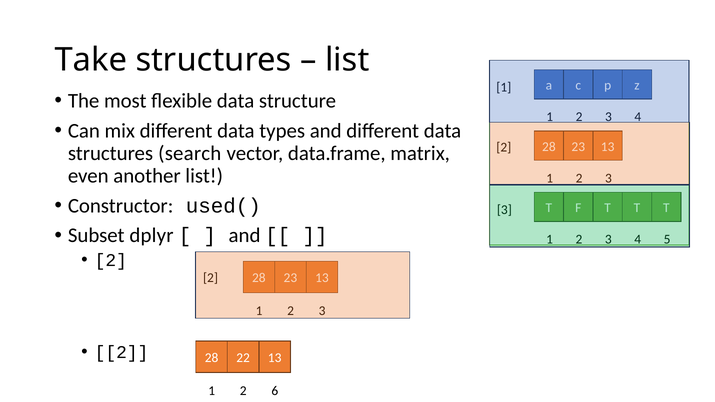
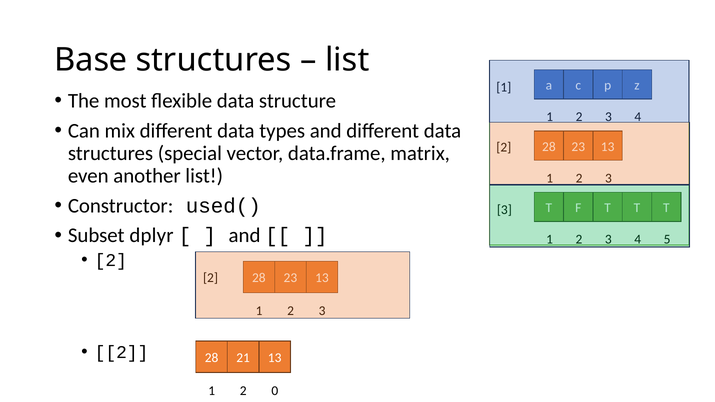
Take: Take -> Base (91, 60)
search: search -> special (190, 153)
22: 22 -> 21 (243, 358)
6: 6 -> 0 (275, 391)
